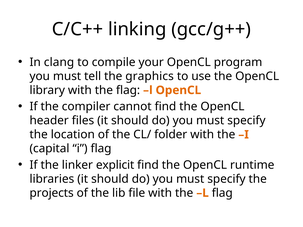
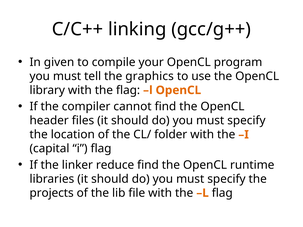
clang: clang -> given (59, 62)
explicit: explicit -> reduce (115, 165)
